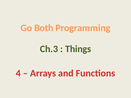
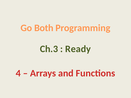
Things: Things -> Ready (78, 49)
